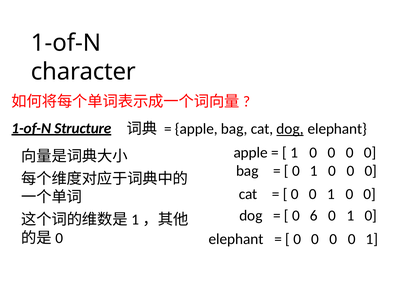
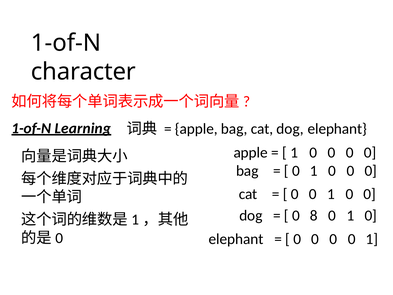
Structure: Structure -> Learning (83, 128)
dog underline: present -> none (290, 129)
6: 6 -> 8 (314, 215)
